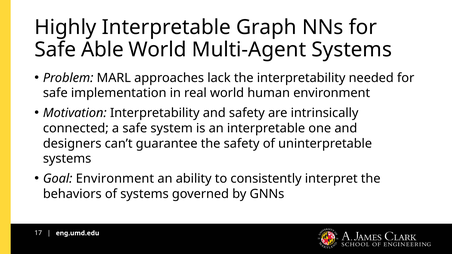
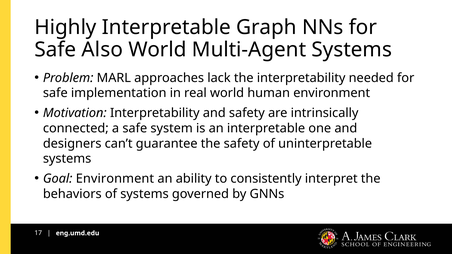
Able: Able -> Also (102, 50)
